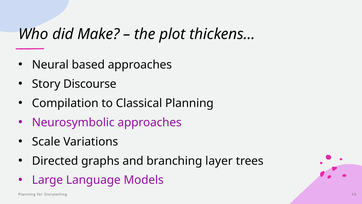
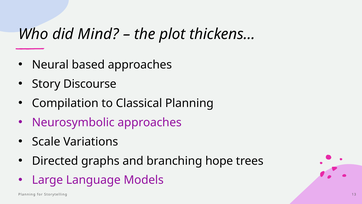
Make: Make -> Mind (98, 34)
layer: layer -> hope (219, 161)
